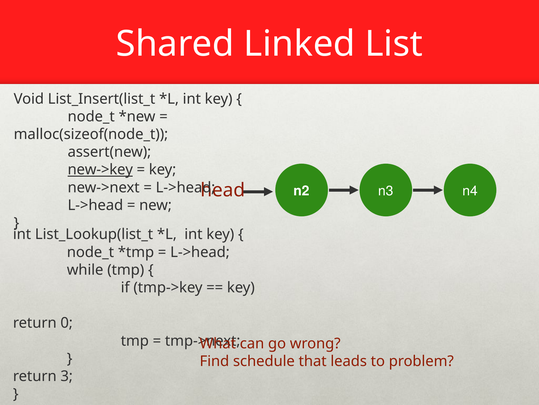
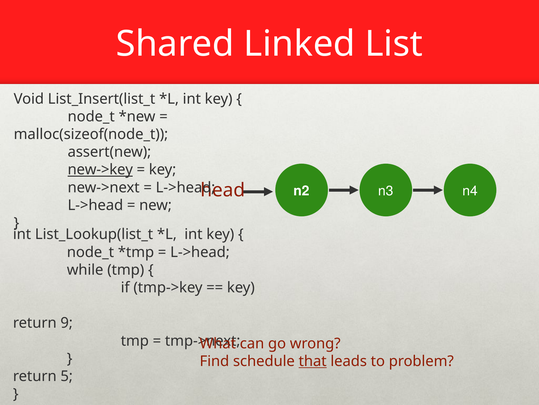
0: 0 -> 9 (67, 322)
that underline: none -> present (313, 361)
3: 3 -> 5 (67, 376)
